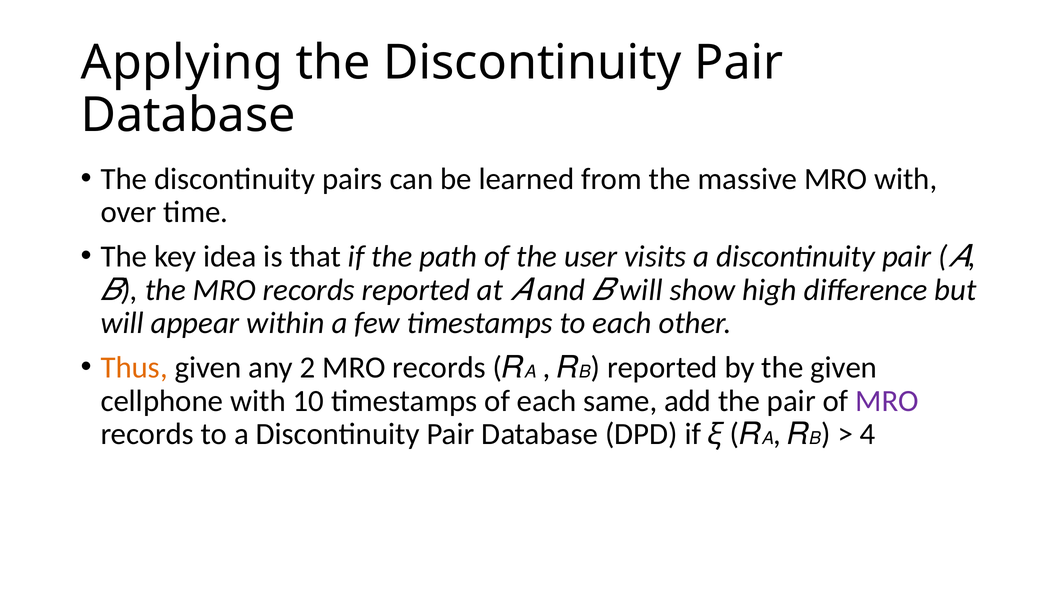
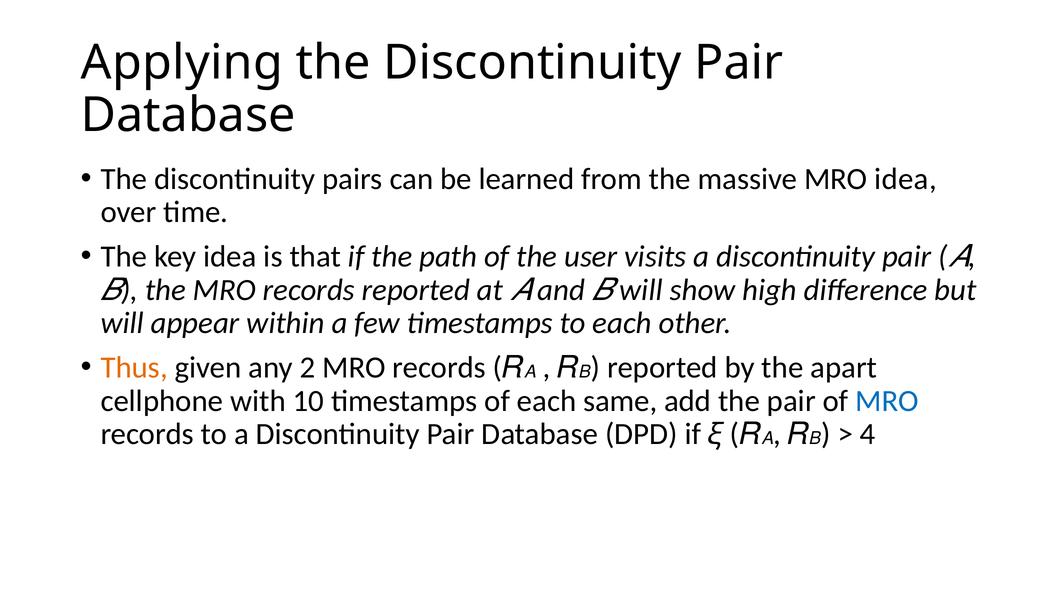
MRO with: with -> idea (906, 179)
the given: given -> apart (844, 368)
MRO colour: purple -> blue (887, 401)
